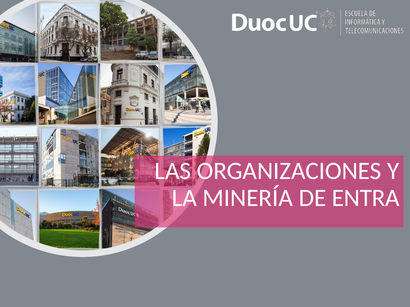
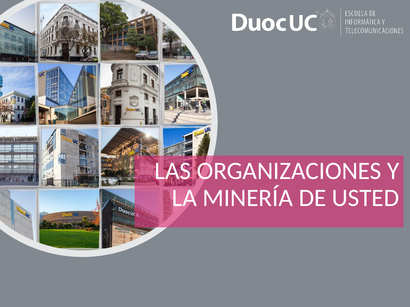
ENTRA: ENTRA -> USTED (366, 198)
